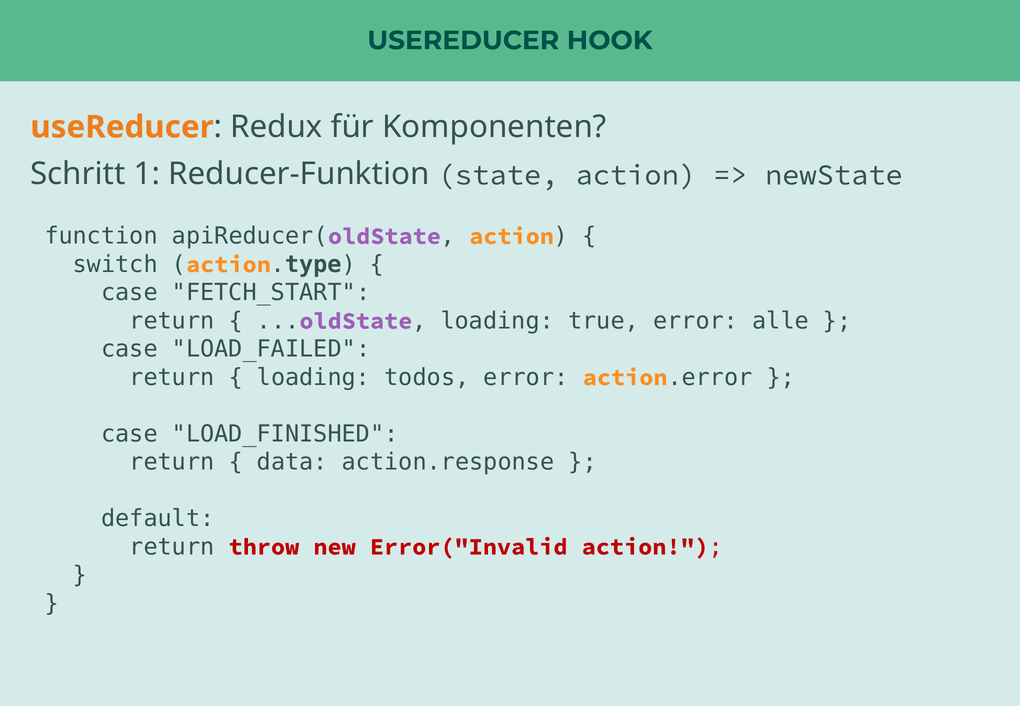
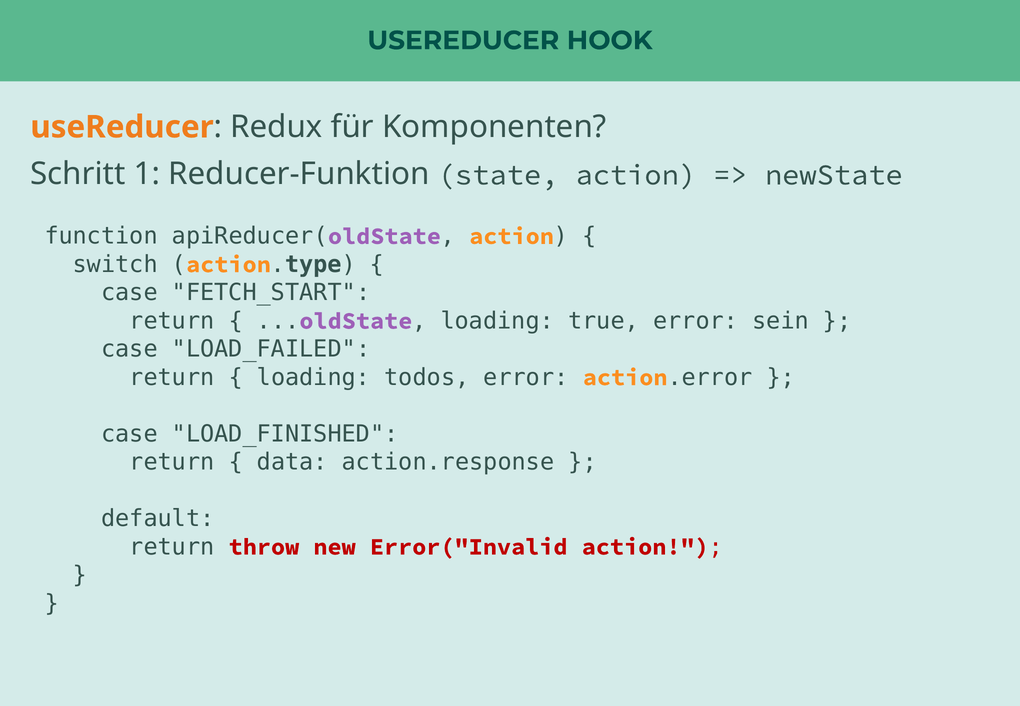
alle: alle -> sein (781, 321)
